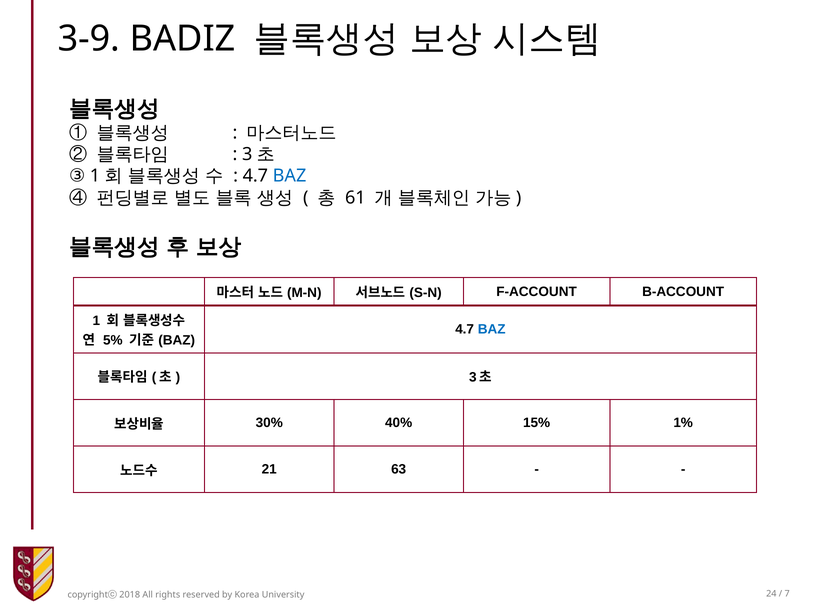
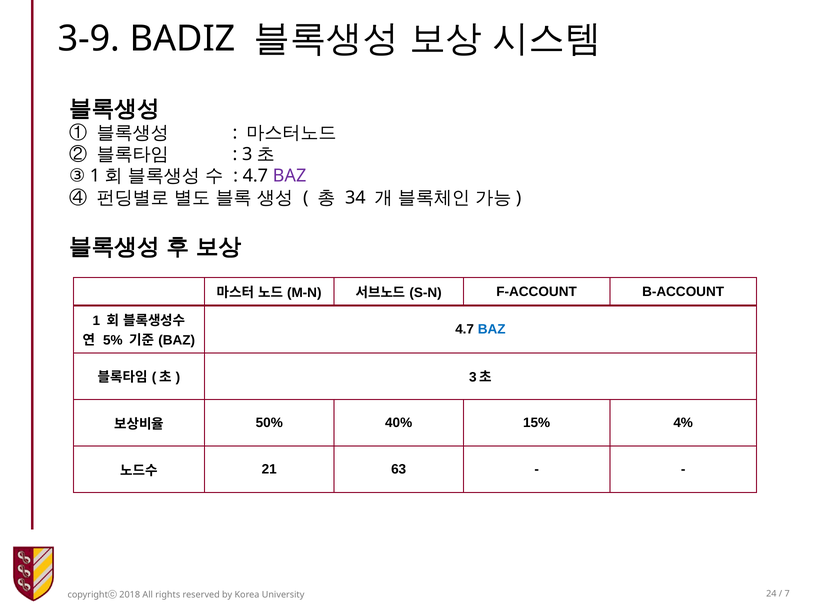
BAZ colour: blue -> purple (290, 176)
61: 61 -> 34 (355, 198)
30%: 30% -> 50% (269, 423)
1%: 1% -> 4% (683, 423)
